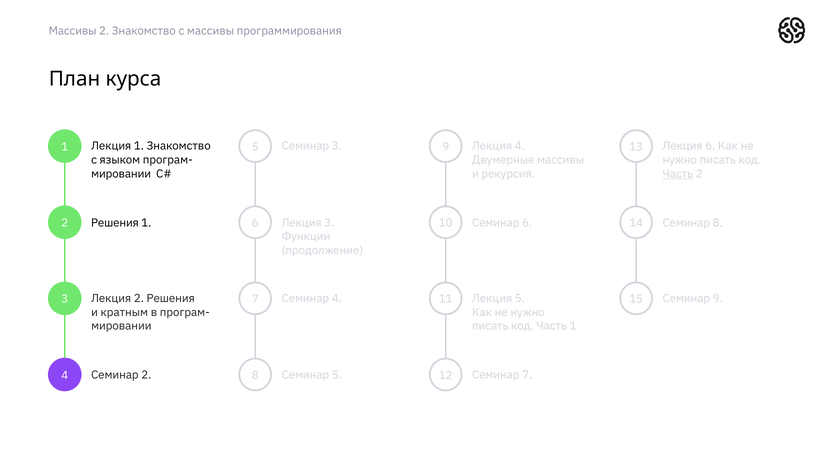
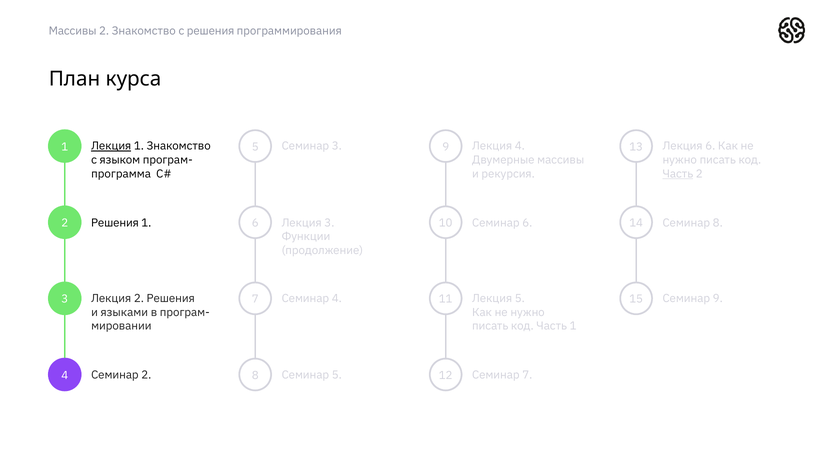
с массивы: массивы -> решения (211, 31)
Лекция underline: none -> present (111, 146)
мировании: мировании -> программа (121, 174)
кратным: кратным -> языками (124, 312)
